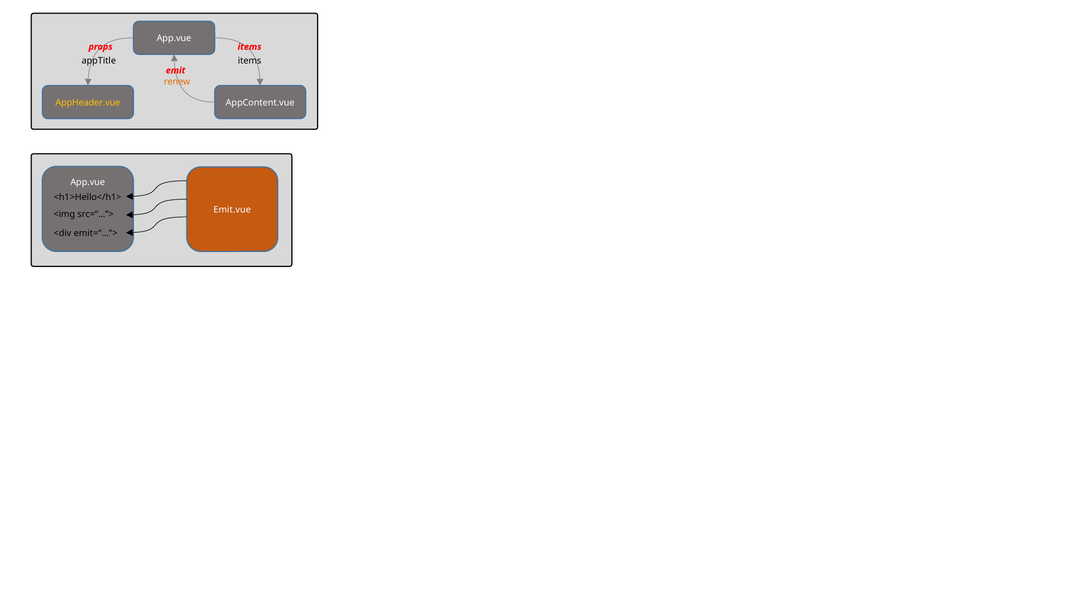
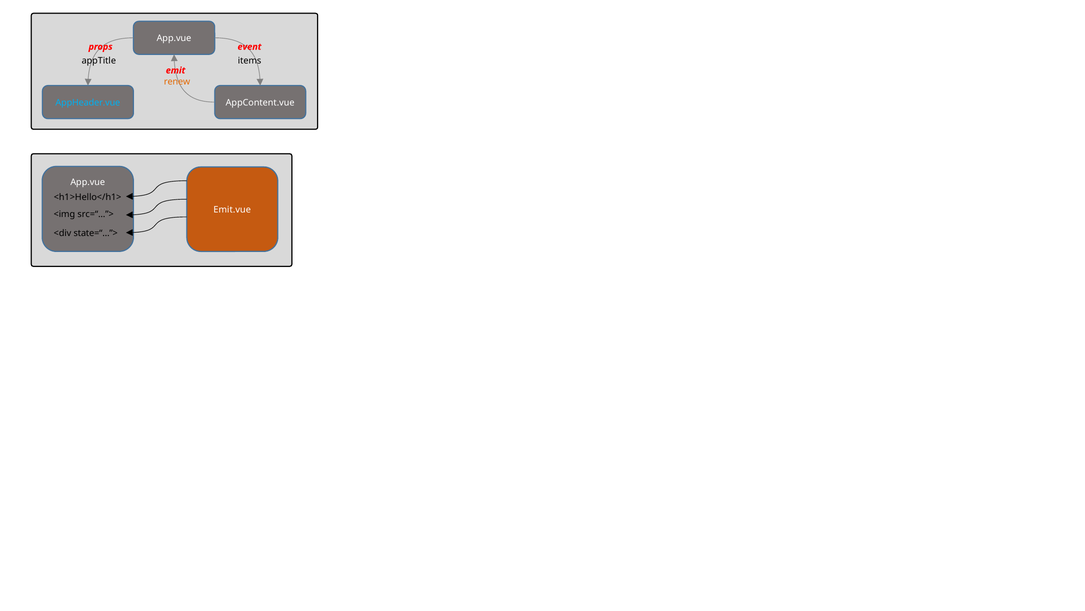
props items: items -> event (250, 47)
AppHeader.vue colour: yellow -> light blue (88, 103)
emit=“…”>: emit=“…”> -> state=“…”> (96, 233)
